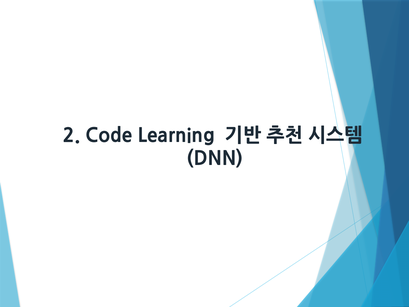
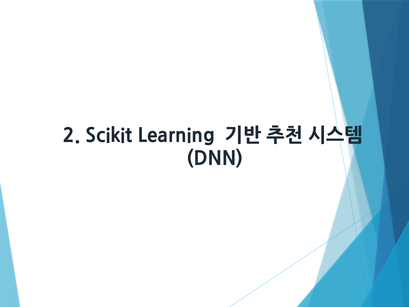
Code: Code -> Scikit (109, 136)
